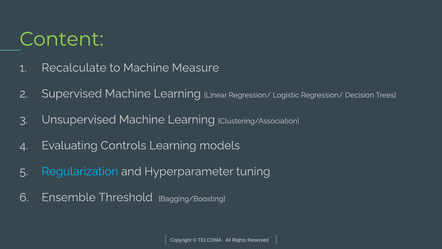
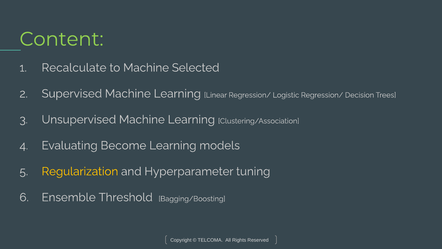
Measure: Measure -> Selected (196, 68)
Controls: Controls -> Become (123, 145)
Regularization colour: light blue -> yellow (80, 171)
